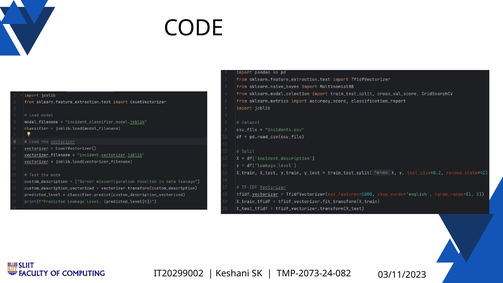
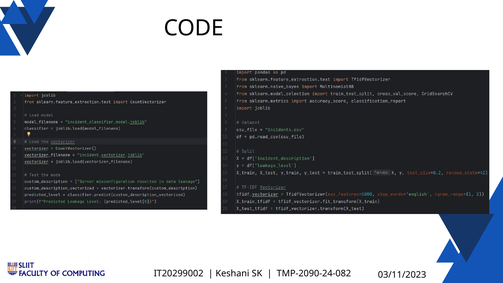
TMP-2073-24-082: TMP-2073-24-082 -> TMP-2090-24-082 (314, 273)
